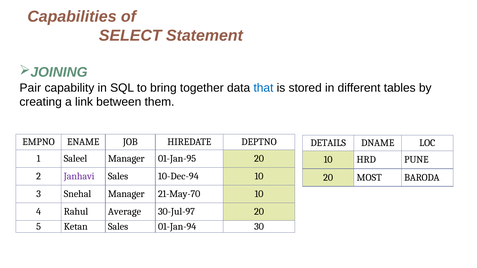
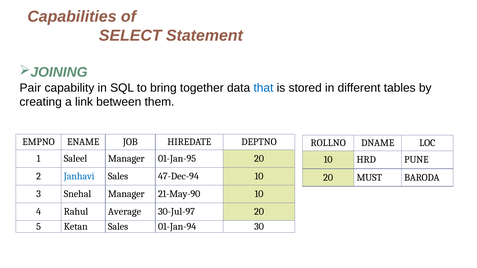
DETAILS: DETAILS -> ROLLNO (328, 143)
Janhavi colour: purple -> blue (79, 176)
10-Dec-94: 10-Dec-94 -> 47-Dec-94 (178, 176)
MOST: MOST -> MUST (369, 178)
21-May-70: 21-May-70 -> 21-May-90 (179, 194)
